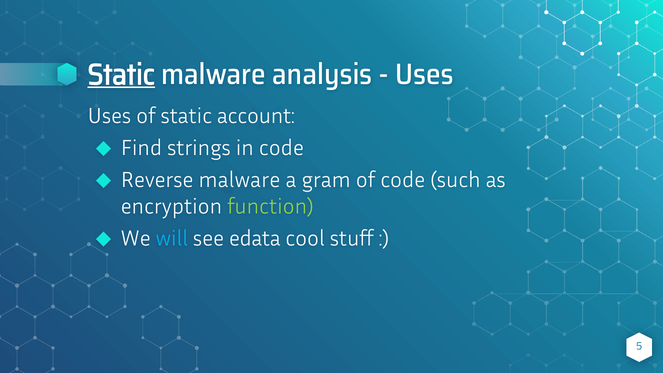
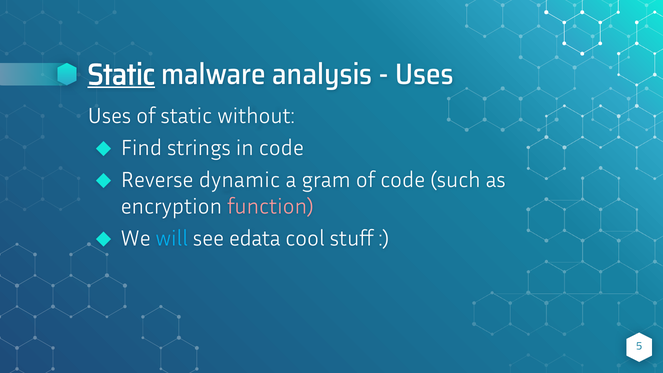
account: account -> without (256, 116)
Reverse malware: malware -> dynamic (239, 180)
function colour: light green -> pink (270, 206)
